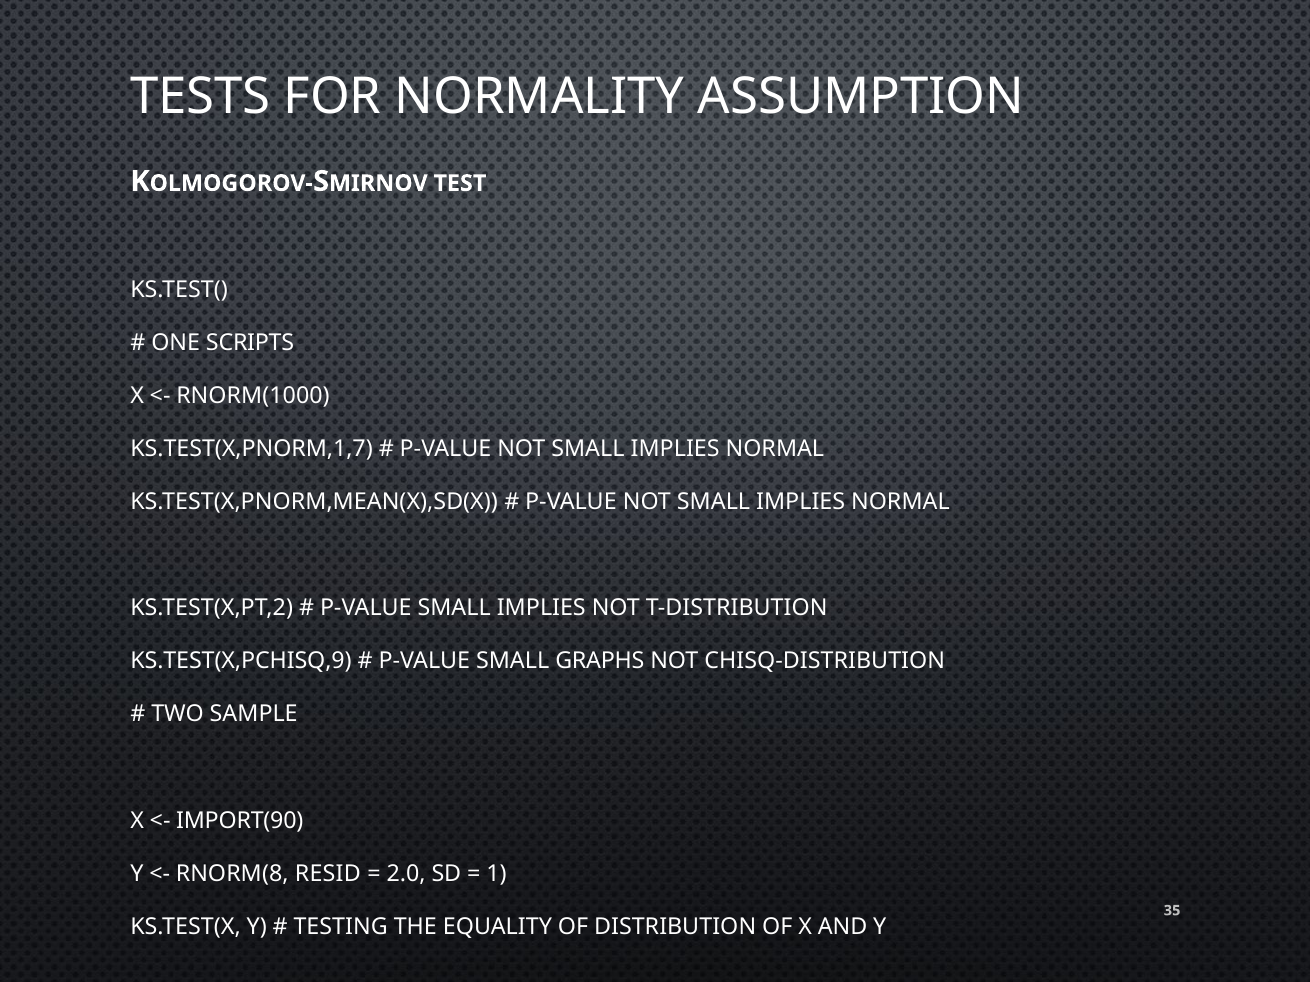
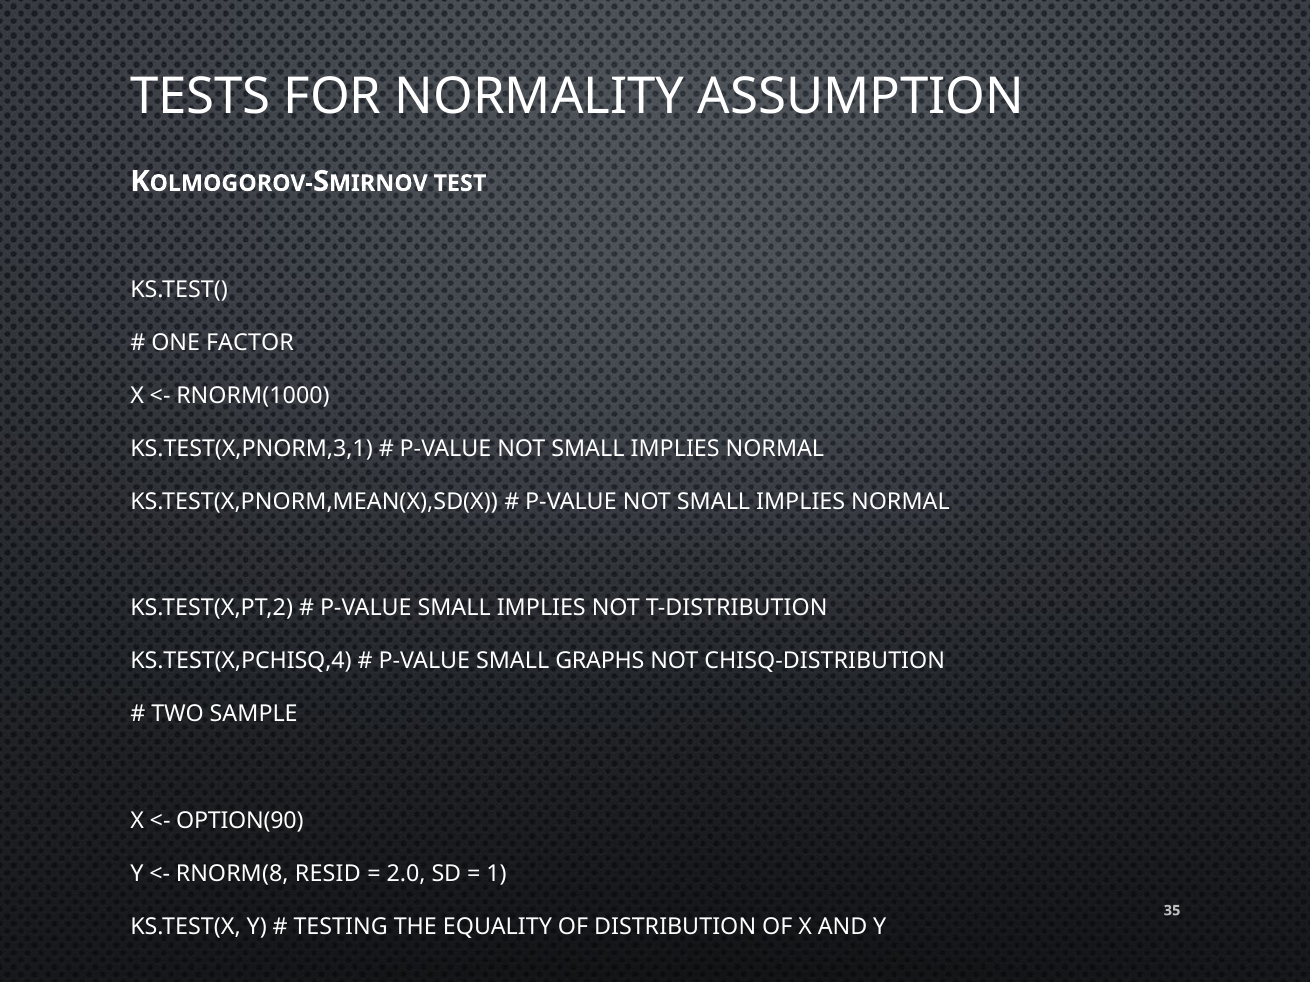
SCRIPTS: SCRIPTS -> FACTOR (250, 343)
KS.TEST(X,PNORM,1,7: KS.TEST(X,PNORM,1,7 -> KS.TEST(X,PNORM,3,1 (252, 449)
KS.TEST(X,PCHISQ,9: KS.TEST(X,PCHISQ,9 -> KS.TEST(X,PCHISQ,4 (241, 661)
IMPORT(90: IMPORT(90 -> OPTION(90 (240, 821)
